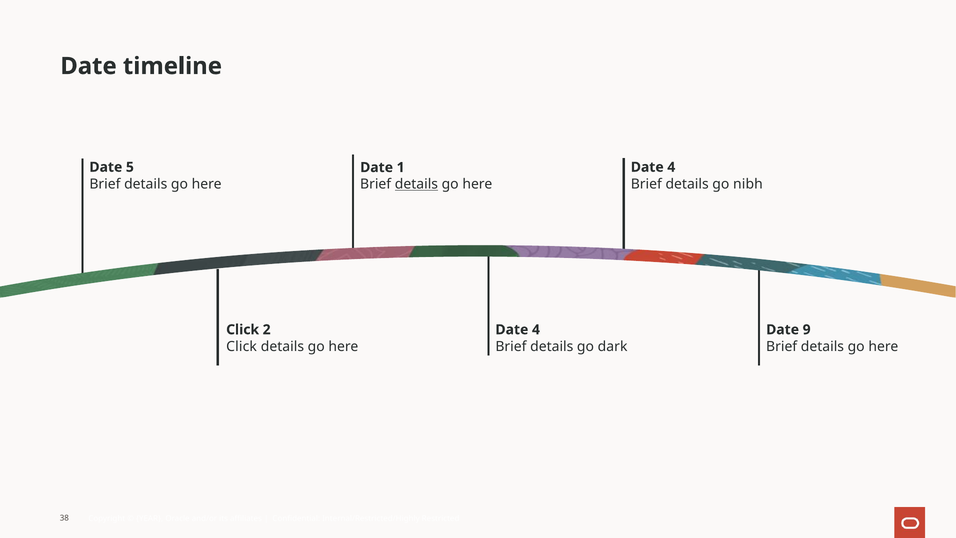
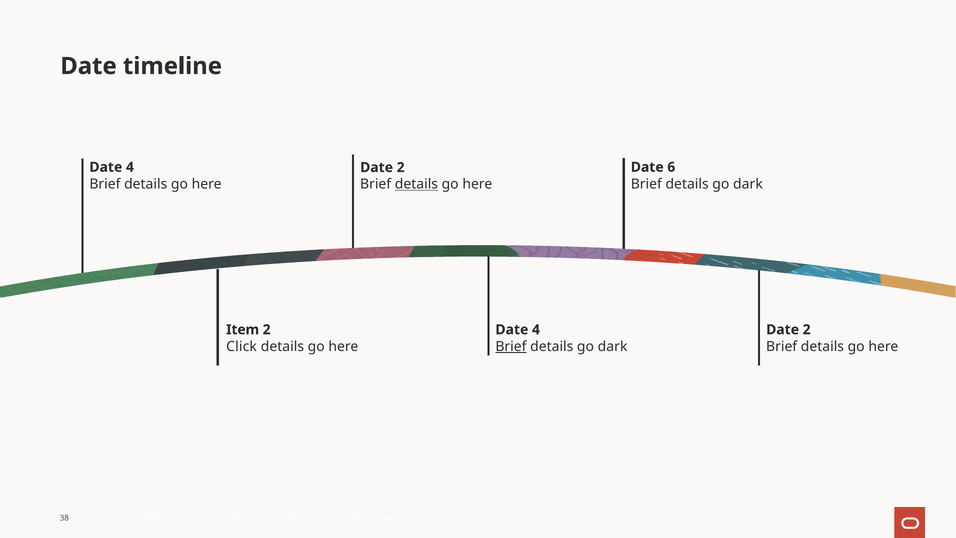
5: 5 -> 4 (130, 167)
4: 4 -> 6 (671, 167)
1: 1 -> 2 (401, 167)
nibh: nibh -> dark (748, 184)
Click: Click -> Item (243, 330)
9: 9 -> 2 (807, 330)
Brief underline: none -> present (511, 346)
